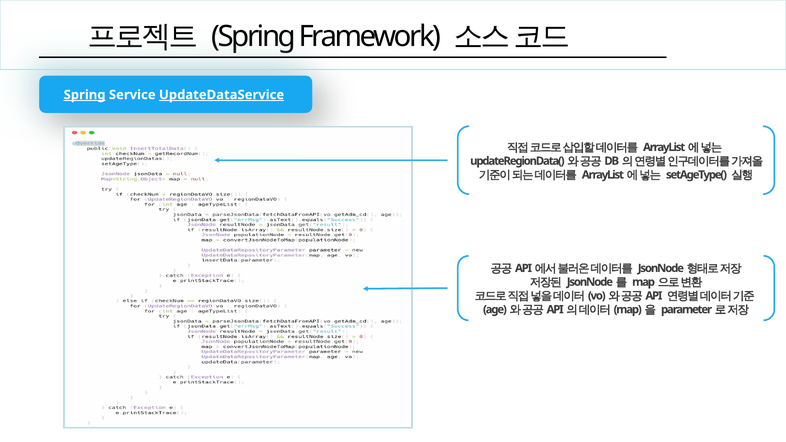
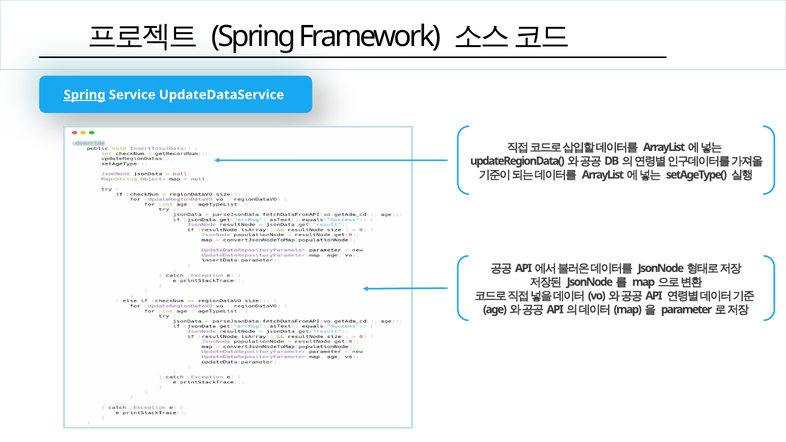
UpdateDataService underline: present -> none (222, 95)
